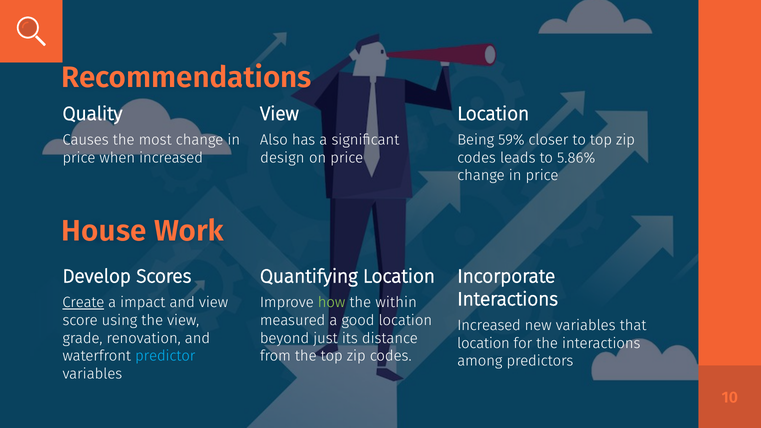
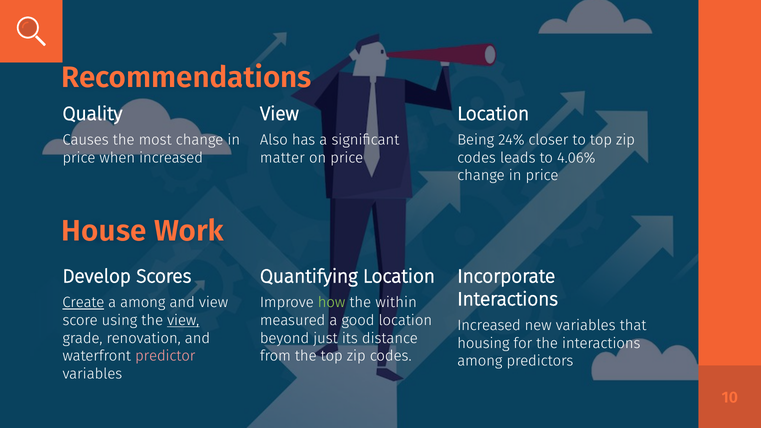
59%: 59% -> 24% (511, 140)
design: design -> matter (282, 158)
5.86%: 5.86% -> 4.06% (576, 158)
a impact: impact -> among (143, 303)
view underline: none -> present (183, 320)
location: location -> housing (483, 343)
predictor colour: light blue -> pink (165, 356)
